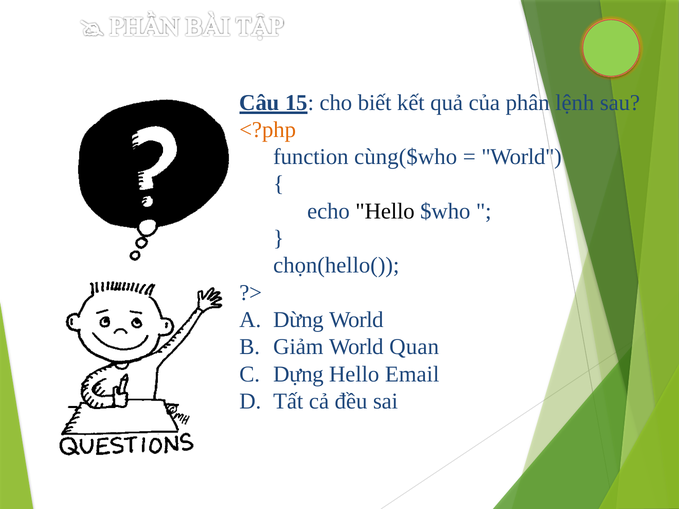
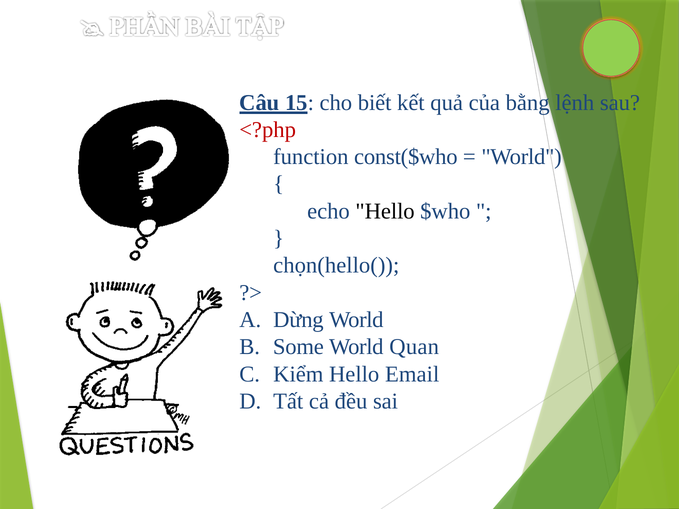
phân: phân -> bằng (528, 103)
<?php colour: orange -> red (268, 130)
cùng($who: cùng($who -> const($who (406, 157)
Giảm: Giảm -> Some (298, 347)
Dựng: Dựng -> Kiểm (298, 374)
